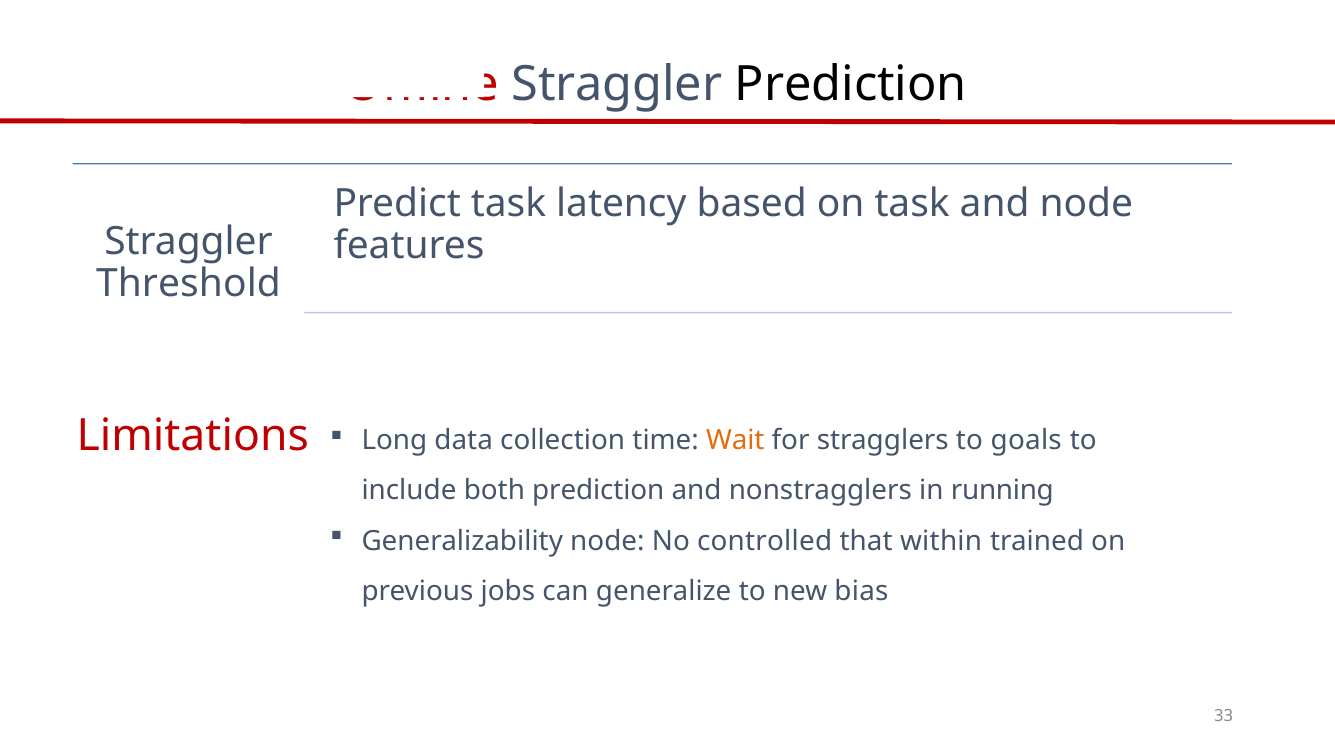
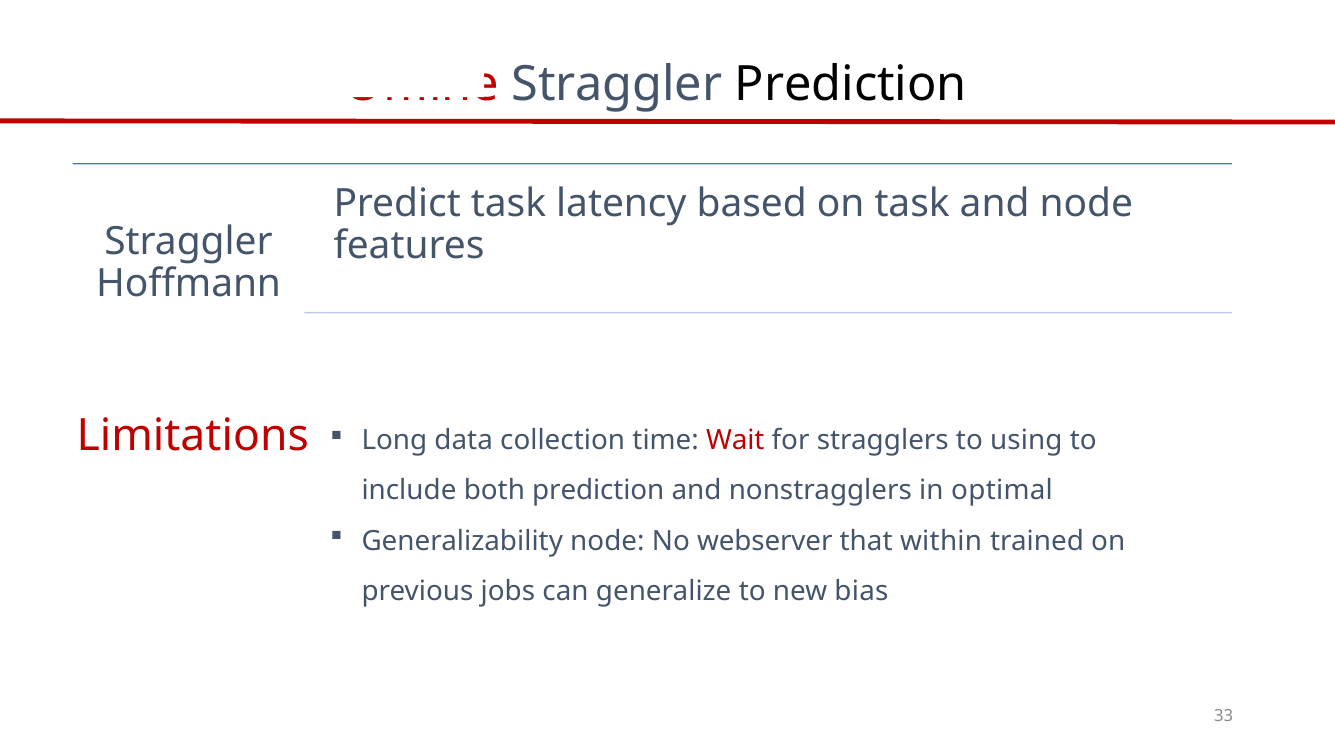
Threshold: Threshold -> Hoffmann (189, 284)
Wait colour: orange -> red (735, 441)
to goals: goals -> using (1026, 441)
running: running -> optimal (1002, 491)
controlled: controlled -> webserver (765, 541)
